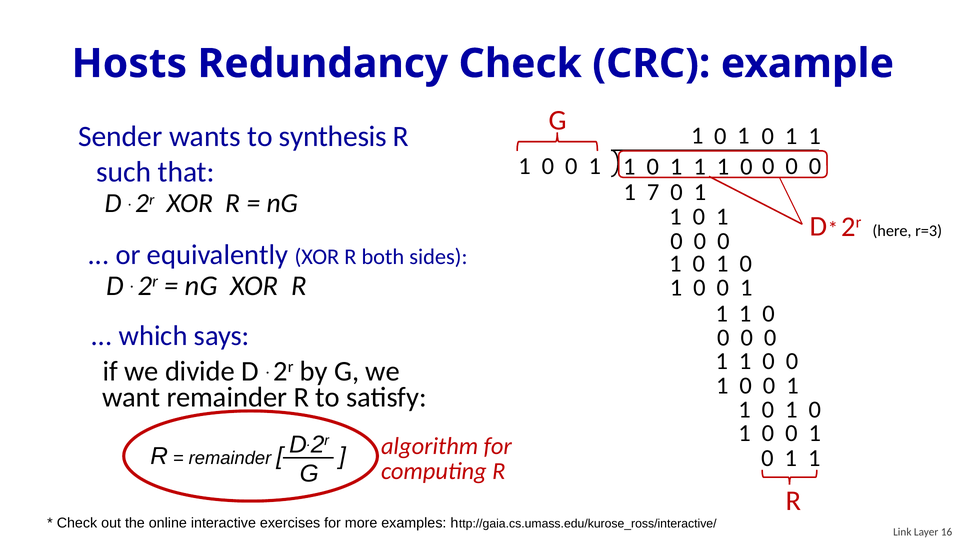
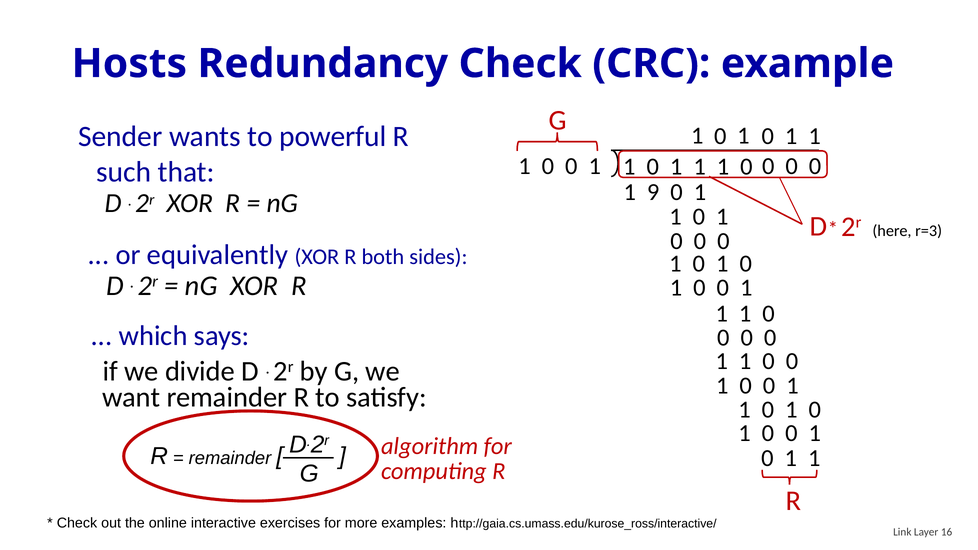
synthesis: synthesis -> powerful (333, 136)
7: 7 -> 9 (653, 192)
